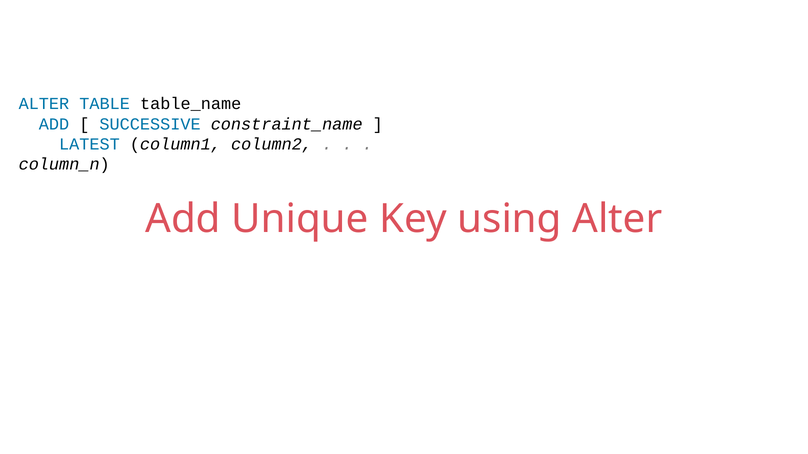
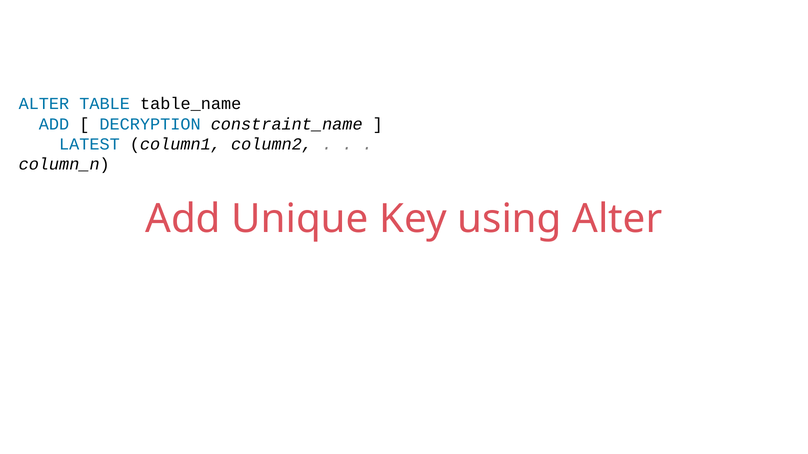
SUCCESSIVE: SUCCESSIVE -> DECRYPTION (150, 124)
